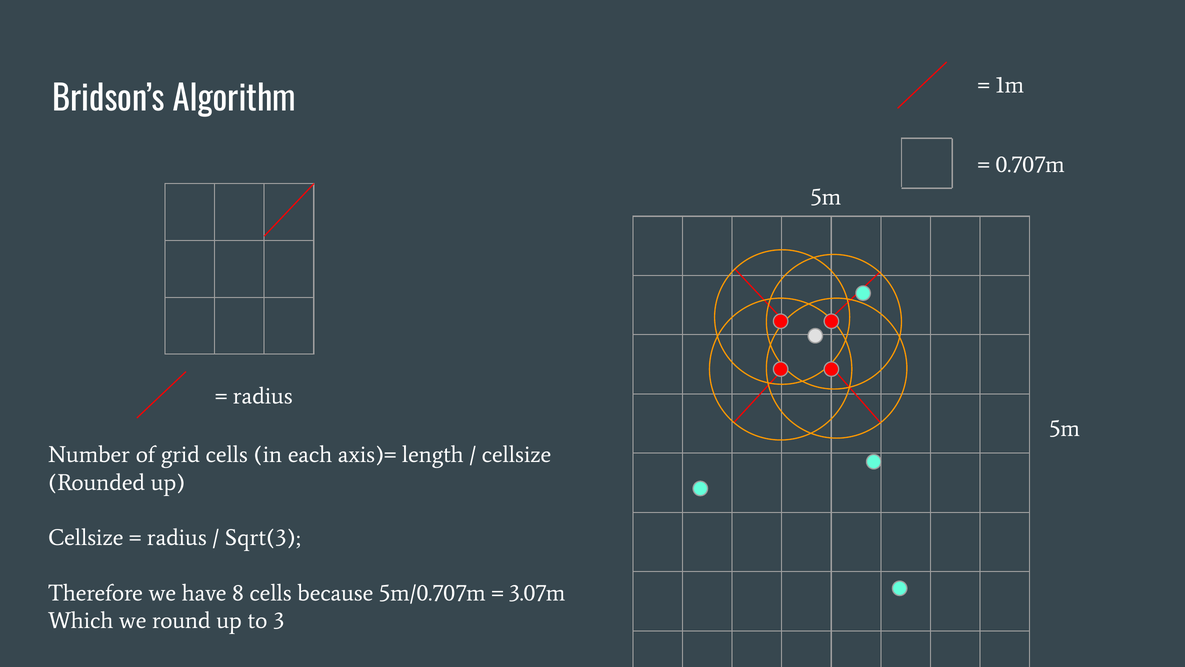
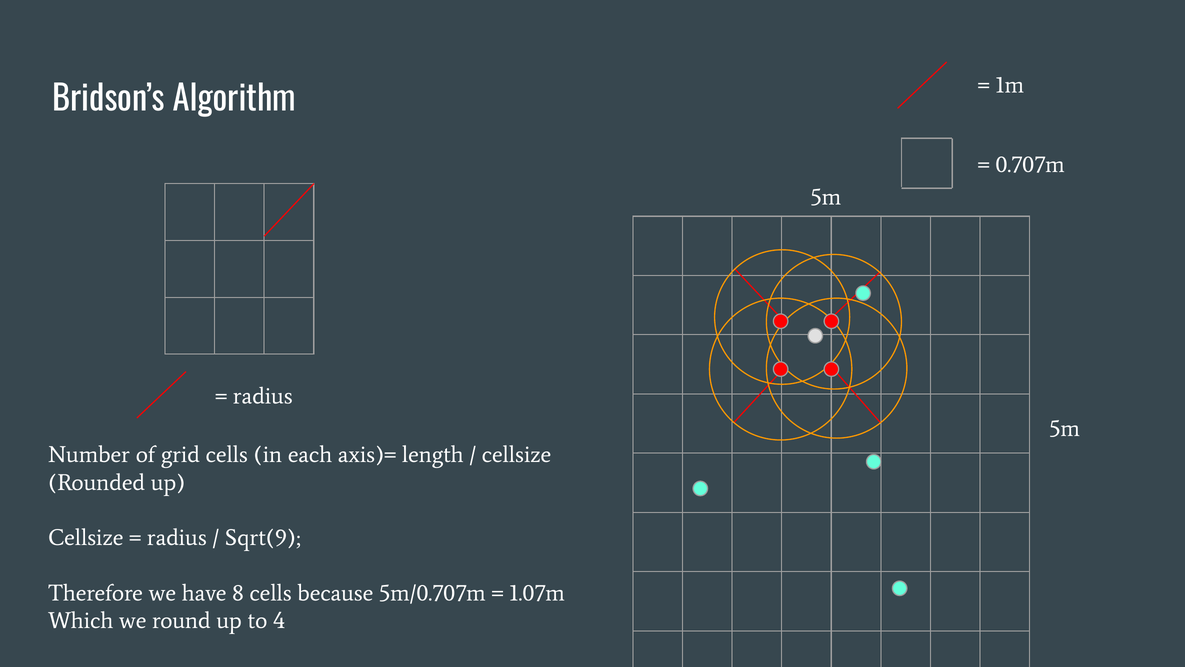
Sqrt(3: Sqrt(3 -> Sqrt(9 (263, 537)
3.07m: 3.07m -> 1.07m (537, 593)
3: 3 -> 4 (279, 620)
